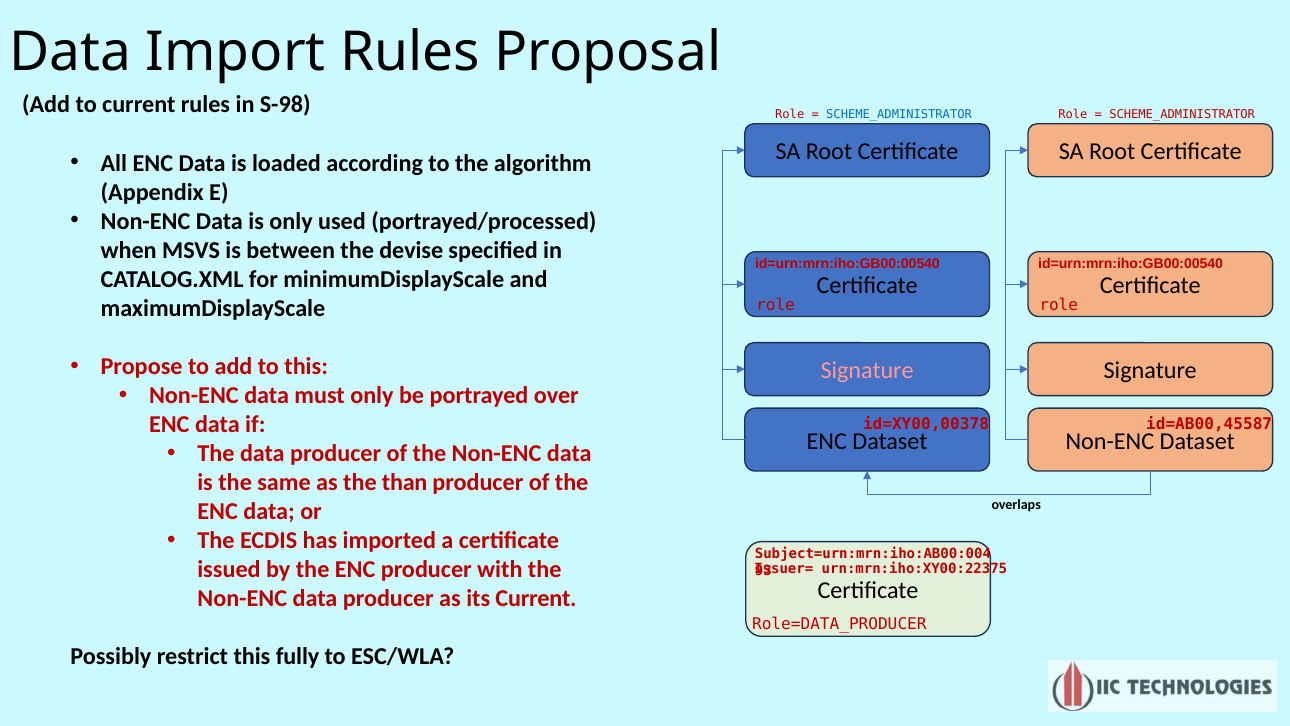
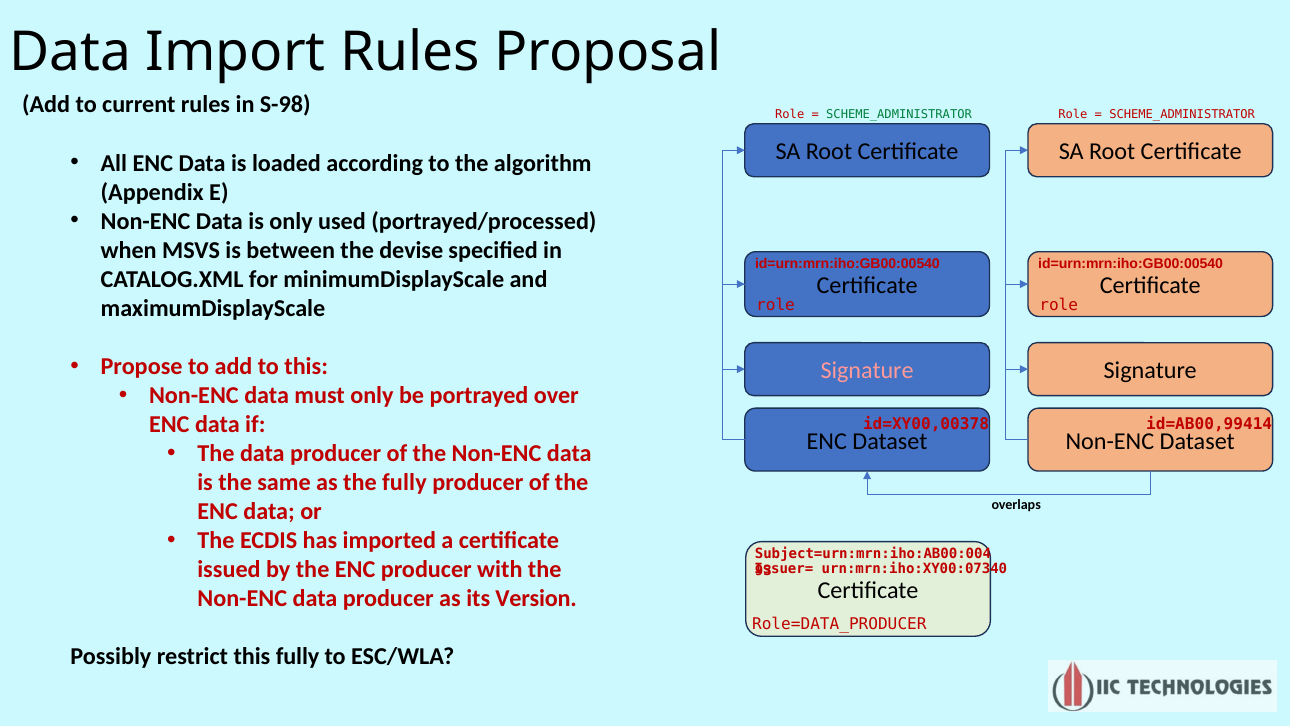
SCHEME_ADMINISTRATOR colour: blue -> green (899, 115)
id=AB00,45587: id=AB00,45587 -> id=AB00,99414 (1209, 423)
the than: than -> fully (404, 482)
urn:mrn:iho:XY00:22375: urn:mrn:iho:XY00:22375 -> urn:mrn:iho:XY00:07340 (914, 569)
its Current: Current -> Version (536, 598)
